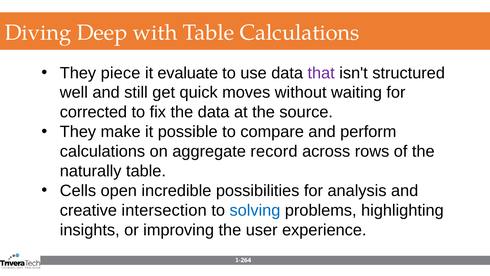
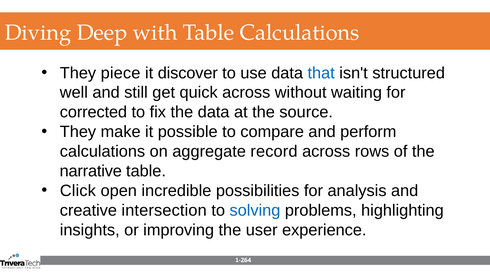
evaluate: evaluate -> discover (188, 73)
that colour: purple -> blue (321, 73)
quick moves: moves -> across (246, 92)
naturally: naturally -> narrative (91, 171)
Cells: Cells -> Click (78, 190)
